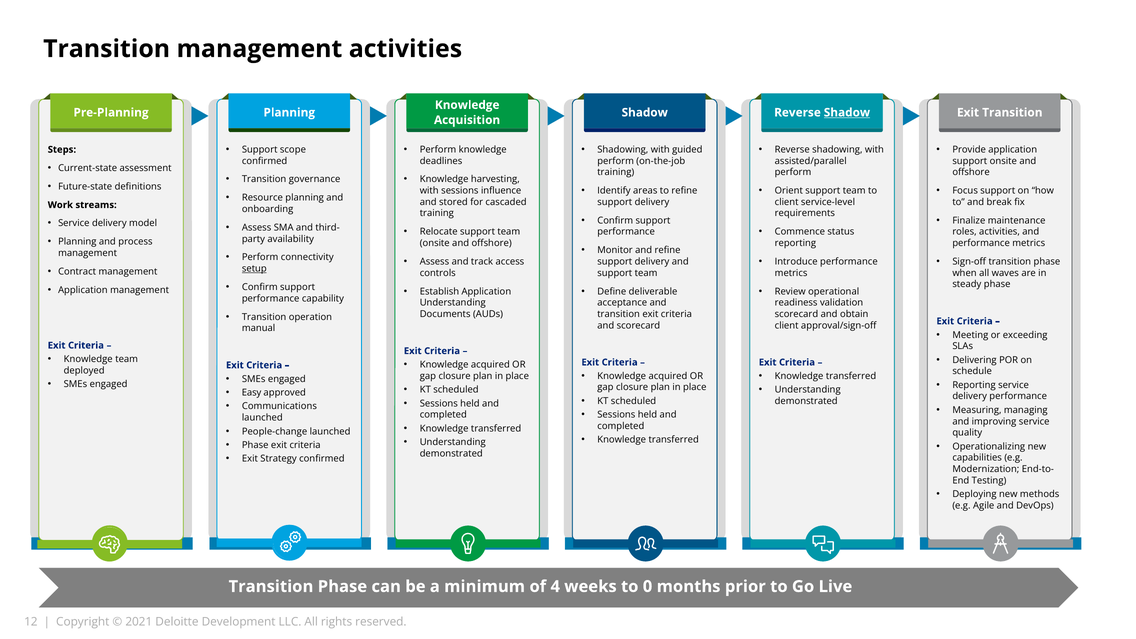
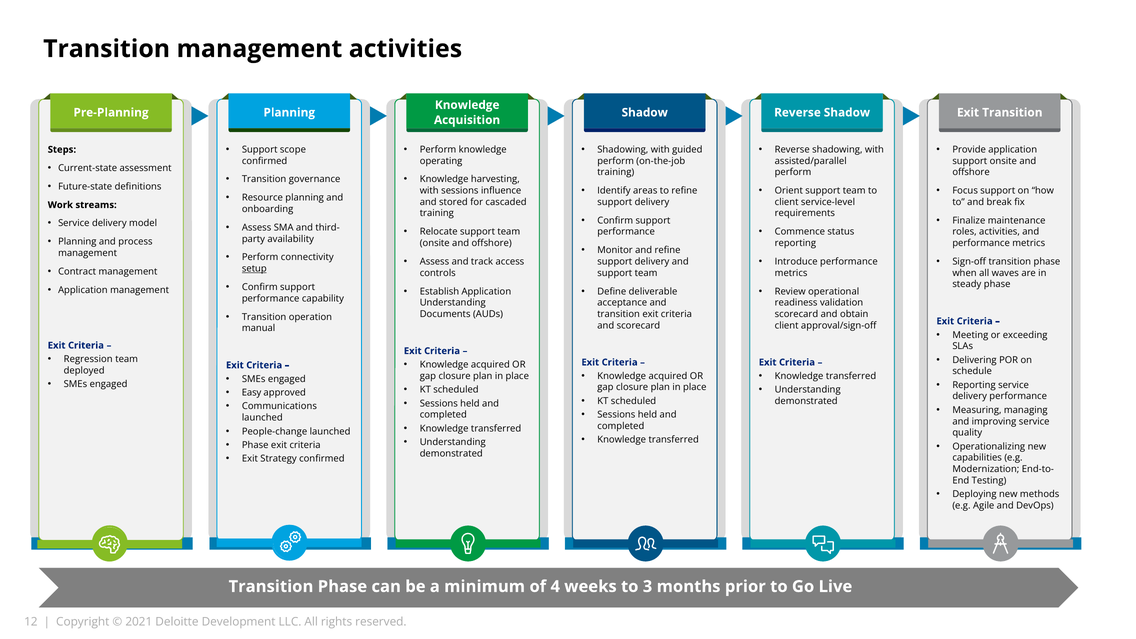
Shadow underline: present -> none (847, 113)
deadlines: deadlines -> operating (441, 161)
Knowledge: Knowledge -> Regression (88, 359)
0: 0 -> 3 (648, 587)
